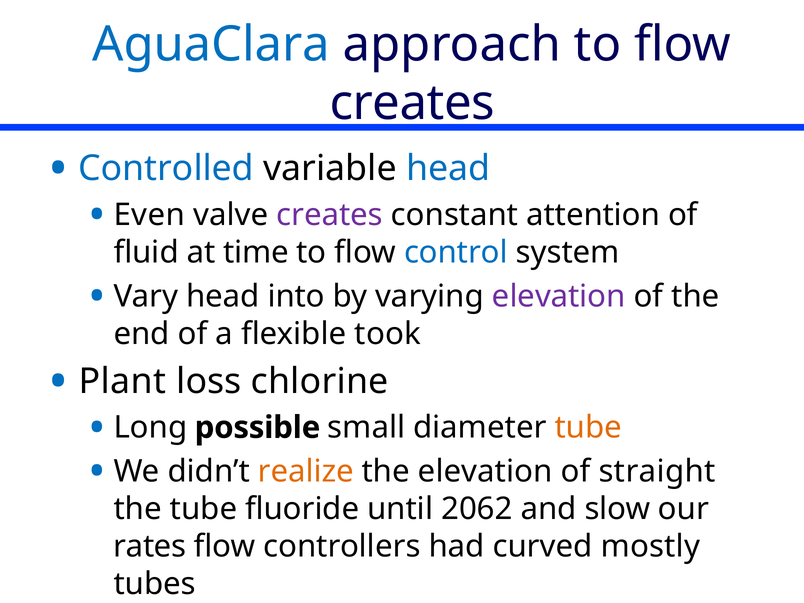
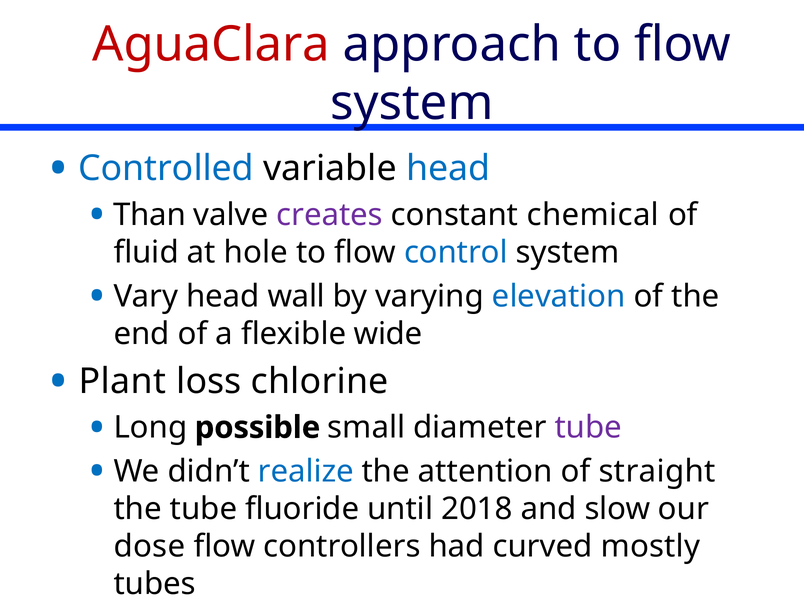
AguaClara colour: blue -> red (211, 44)
creates: creates -> system (412, 103)
Even: Even -> Than (150, 215)
attention: attention -> chemical (593, 215)
time: time -> hole (256, 252)
into: into -> wall (296, 296)
elevation colour: purple -> blue (559, 296)
took: took -> wide (388, 334)
tube colour: orange -> purple (588, 428)
realize colour: orange -> blue (306, 471)
the elevation: elevation -> attention (485, 471)
2062: 2062 -> 2018 (477, 509)
rates: rates -> dose (149, 546)
